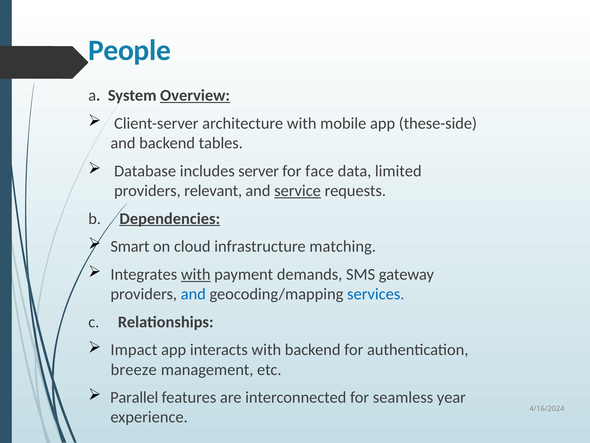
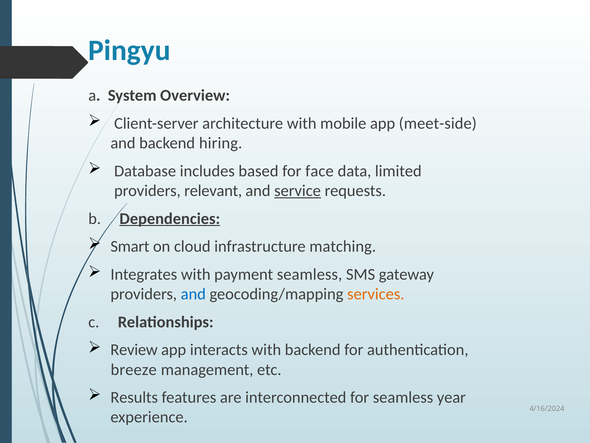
People: People -> Pingyu (129, 50)
Overview underline: present -> none (195, 95)
these-side: these-side -> meet-side (438, 123)
tables: tables -> hiring (221, 143)
server: server -> based (258, 171)
with underline: present -> none (196, 274)
payment demands: demands -> seamless (310, 274)
services colour: blue -> orange (376, 294)
Impact: Impact -> Review (134, 350)
Parallel: Parallel -> Results (134, 397)
